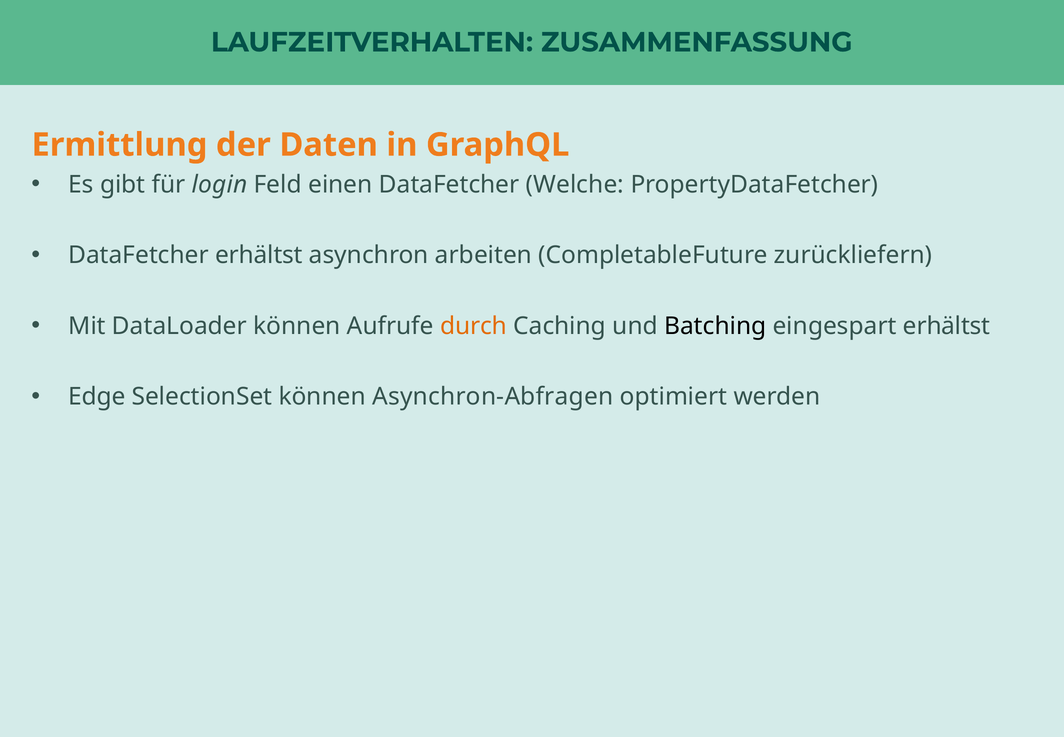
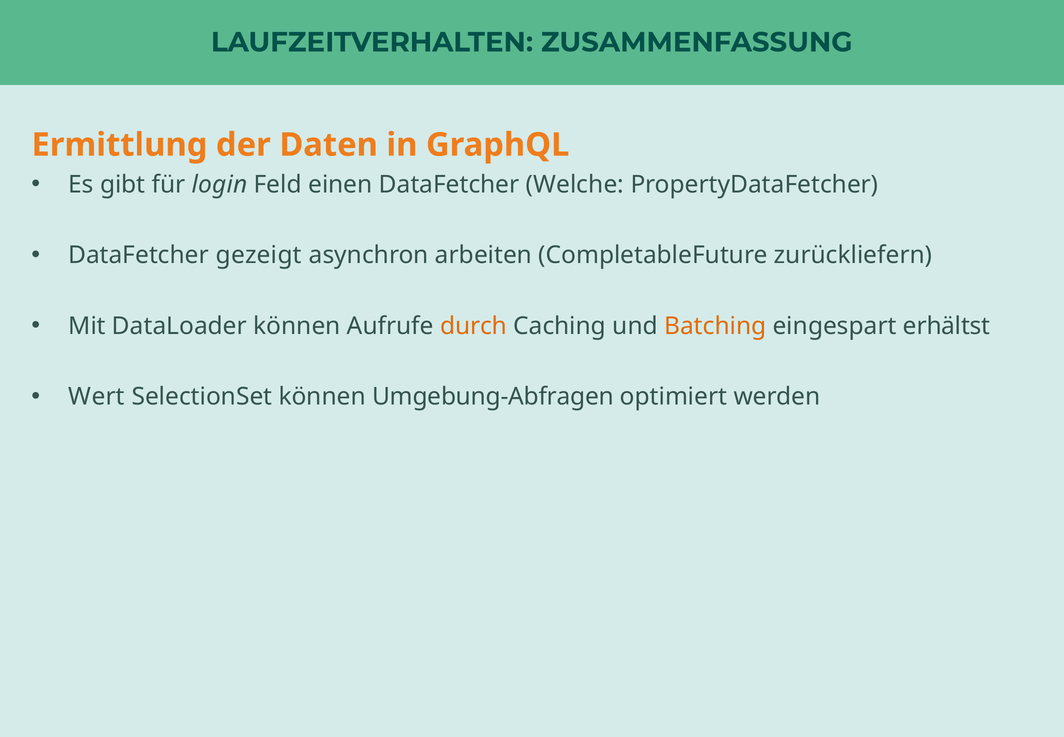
DataFetcher erhältst: erhältst -> gezeigt (259, 255)
Batching colour: black -> orange (715, 326)
Edge: Edge -> Wert (97, 397)
Asynchron-Abfragen: Asynchron-Abfragen -> Umgebung-Abfragen (493, 397)
